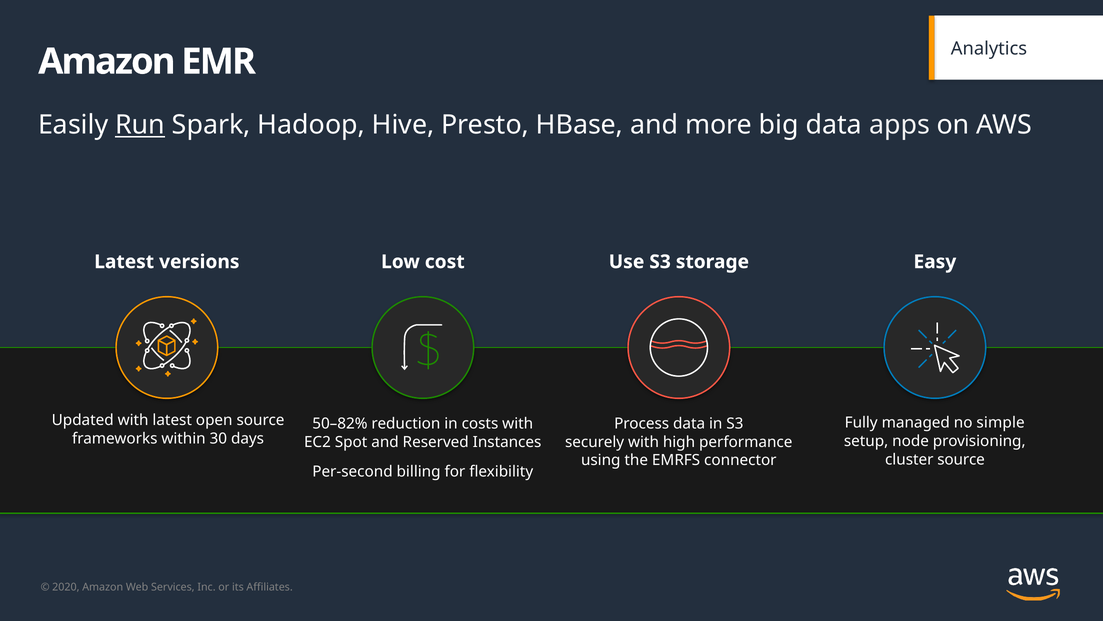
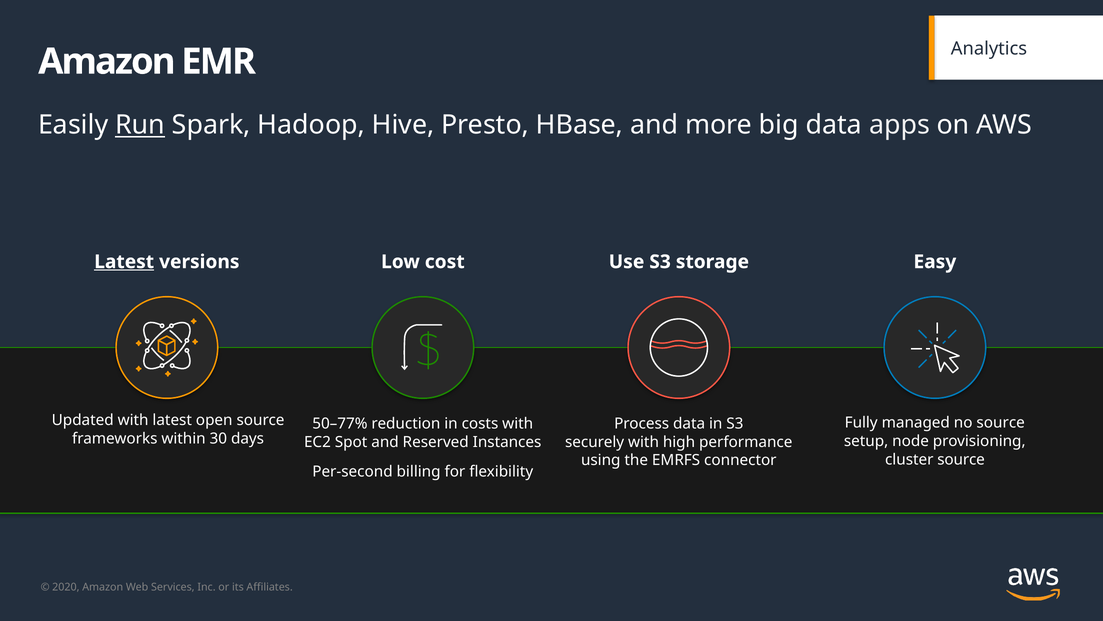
Latest underline: none -> present (124, 262)
no simple: simple -> source (1001, 422)
50–82%: 50–82% -> 50–77% (340, 423)
